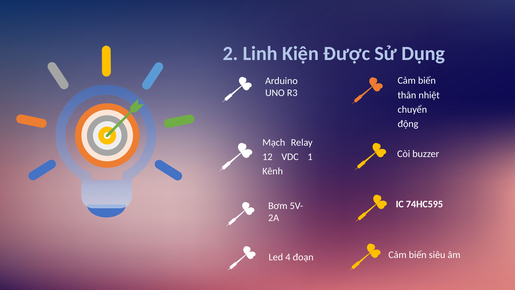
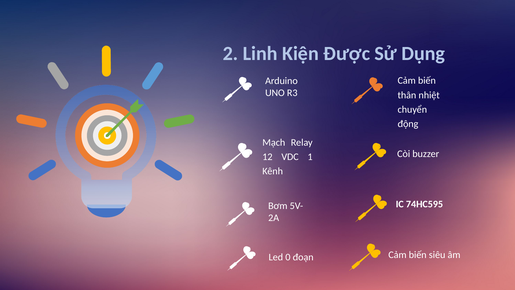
4: 4 -> 0 (288, 257)
